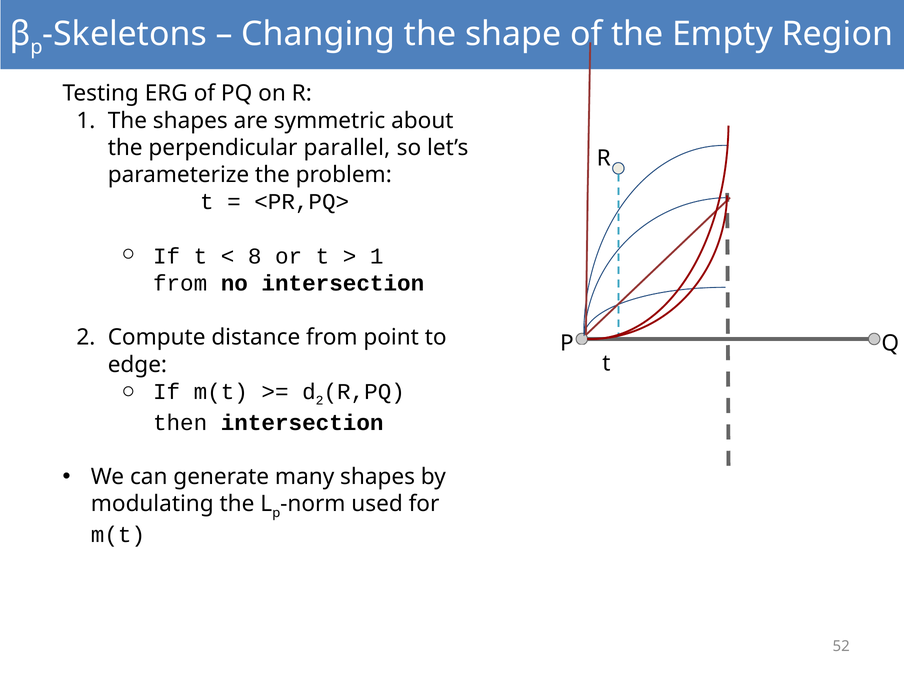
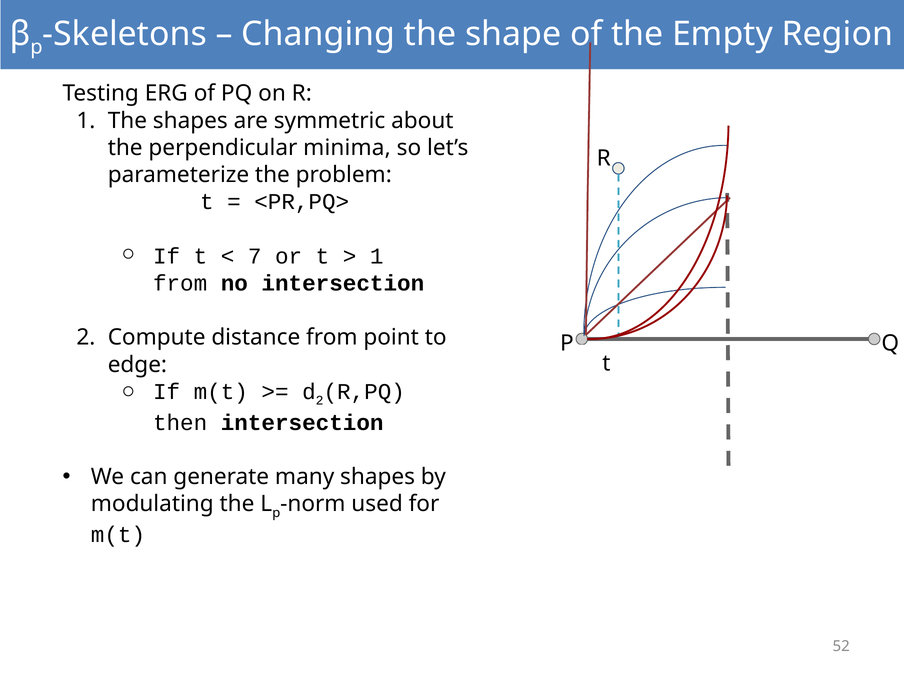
parallel: parallel -> minima (347, 148)
8: 8 -> 7 (255, 256)
